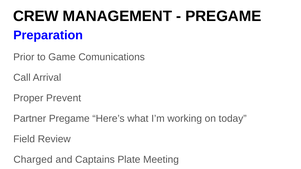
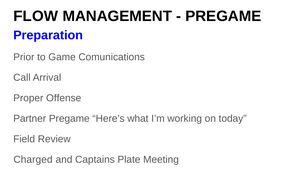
CREW: CREW -> FLOW (36, 16)
Prevent: Prevent -> Offense (64, 98)
